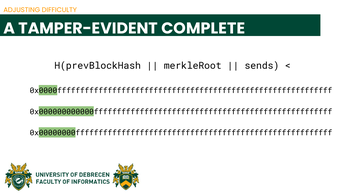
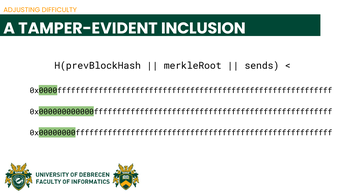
COMPLETE: COMPLETE -> INCLUSION (203, 28)
